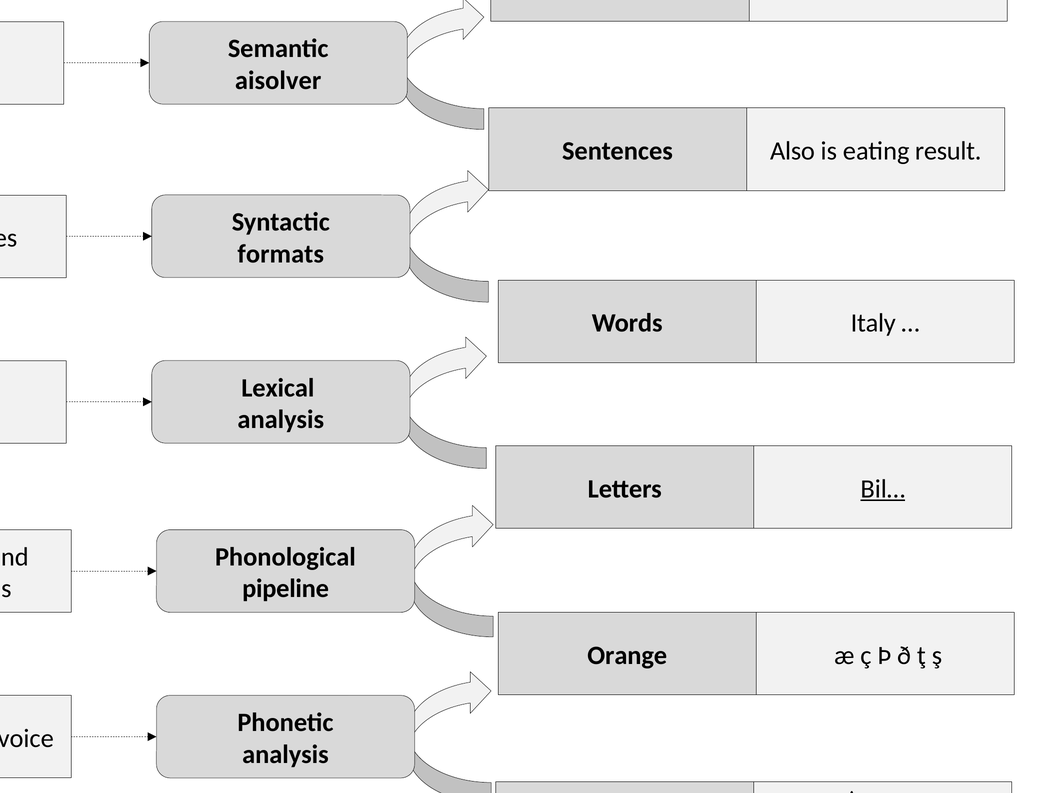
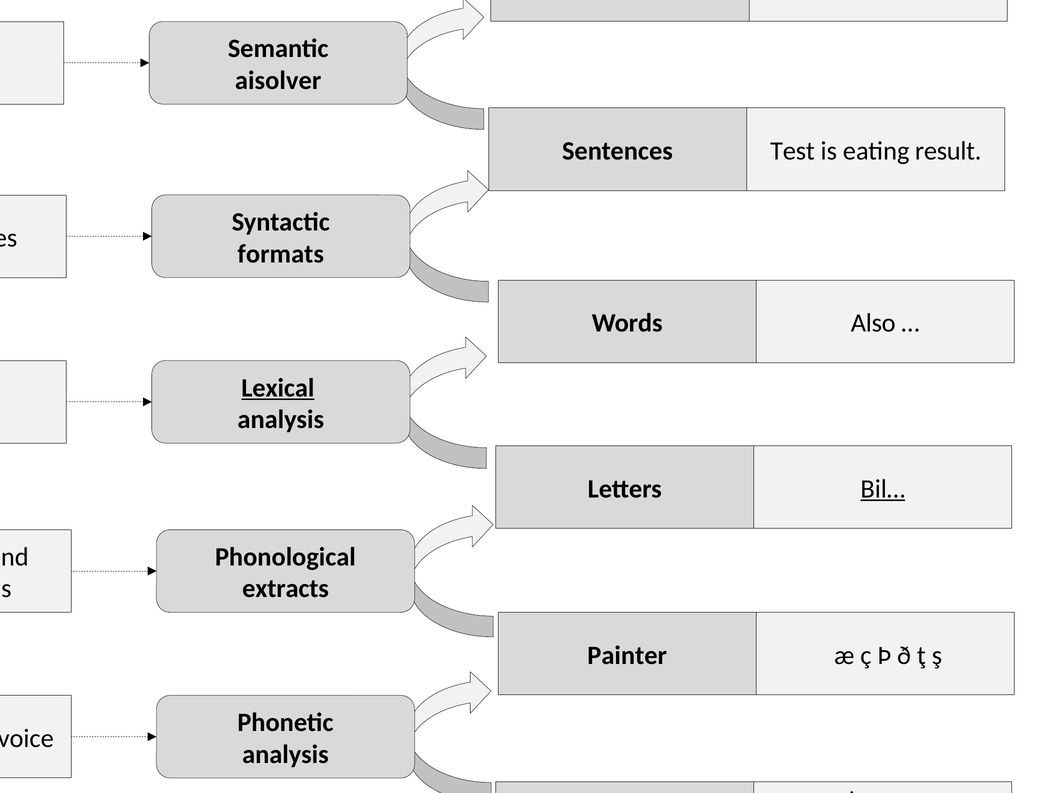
Also: Also -> Test (792, 151)
Italy: Italy -> Also (873, 323)
Lexical underline: none -> present (278, 388)
pipeline: pipeline -> extracts (285, 589)
Orange: Orange -> Painter (627, 655)
